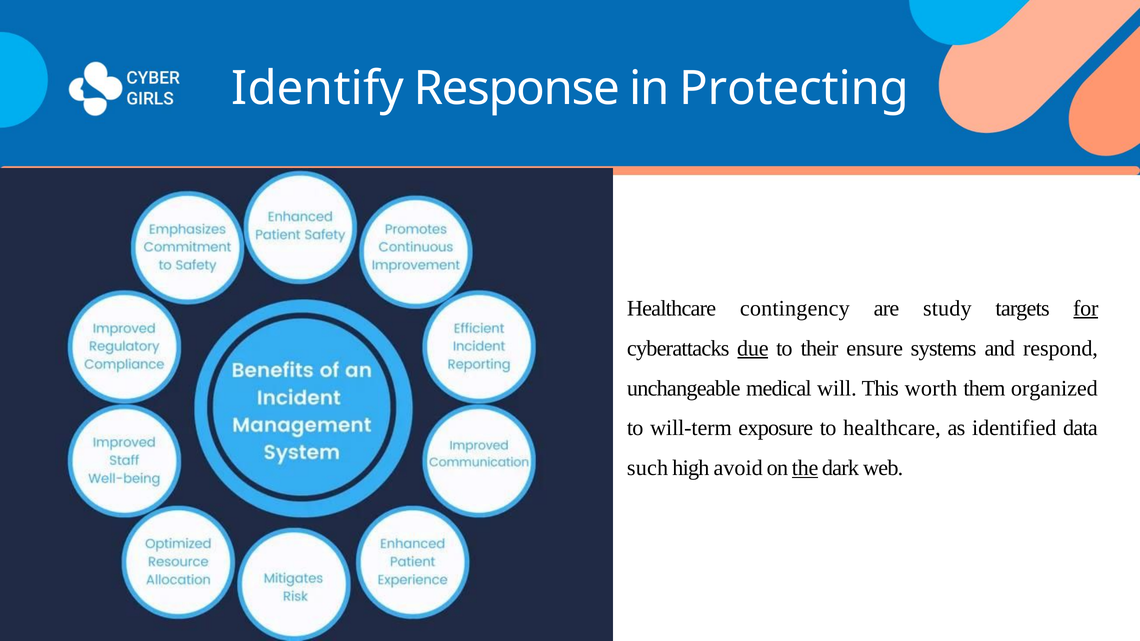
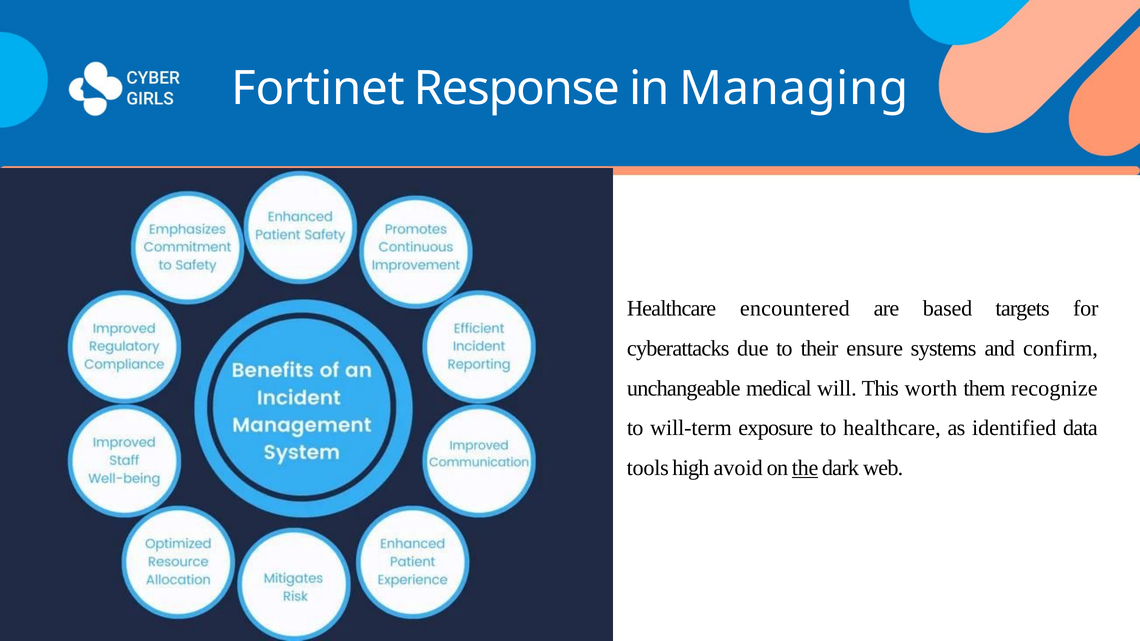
Identify: Identify -> Fortinet (318, 89)
Protecting: Protecting -> Managing (794, 89)
contingency: contingency -> encountered (795, 308)
study: study -> based (948, 308)
for underline: present -> none (1086, 308)
due underline: present -> none (753, 348)
respond: respond -> confirm (1060, 348)
organized: organized -> recognize (1054, 388)
such: such -> tools (648, 468)
